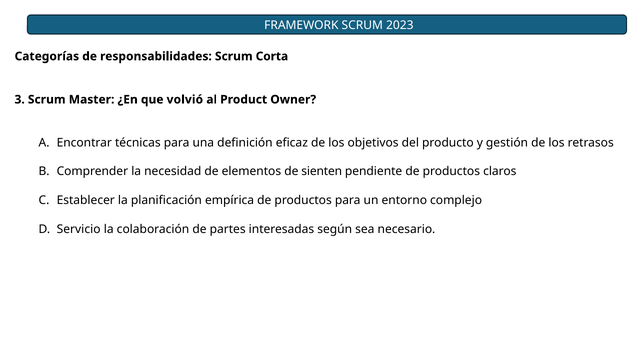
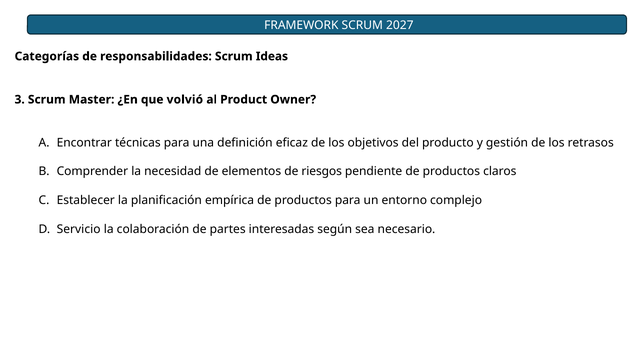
2023: 2023 -> 2027 (400, 25)
Corta: Corta -> Ideas (272, 56)
sienten: sienten -> riesgos (322, 172)
